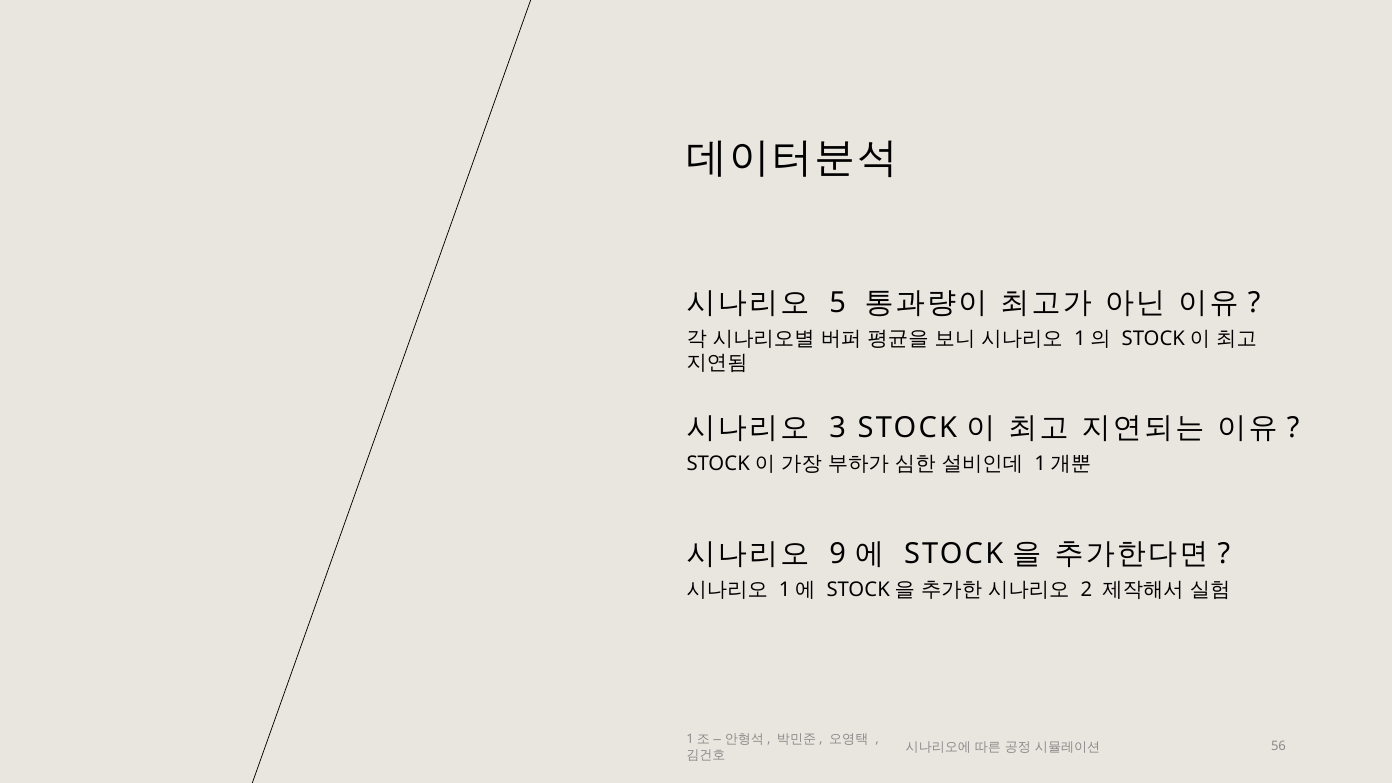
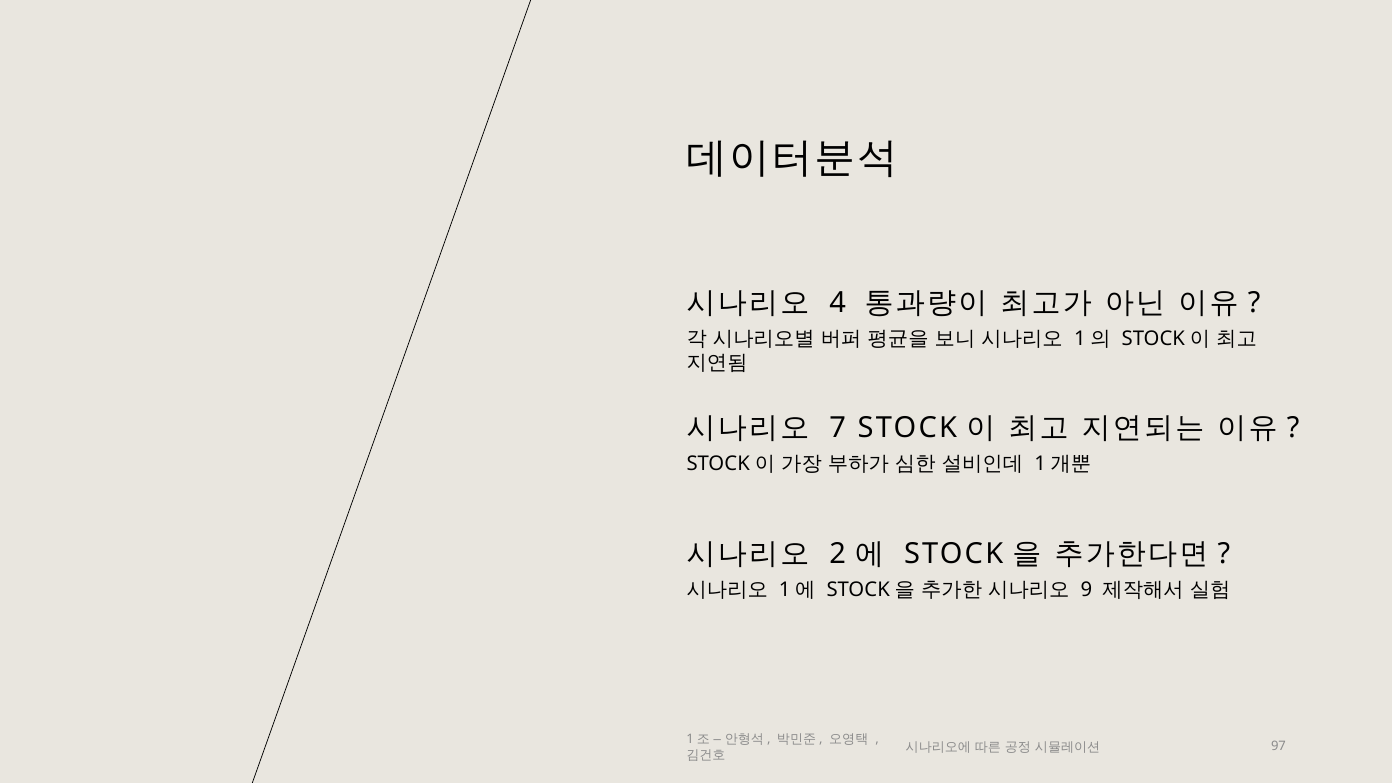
5: 5 -> 4 (838, 303)
3: 3 -> 7 (838, 428)
9: 9 -> 2 (838, 554)
2: 2 -> 9 (1087, 590)
56: 56 -> 97 (1278, 746)
